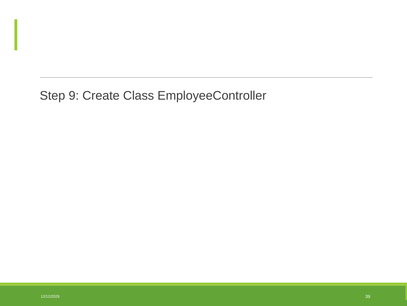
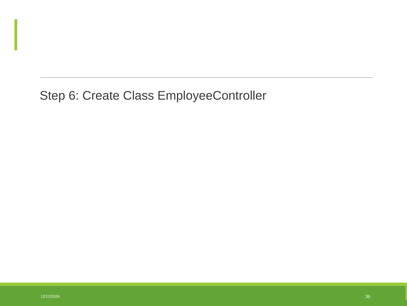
9: 9 -> 6 (74, 95)
